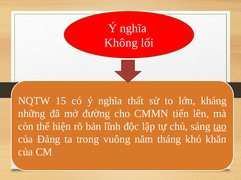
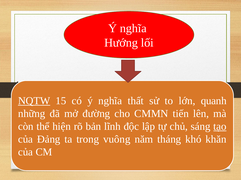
Không: Không -> Hướng (121, 43)
NQTW underline: none -> present (34, 101)
kháng: kháng -> quanh (214, 101)
